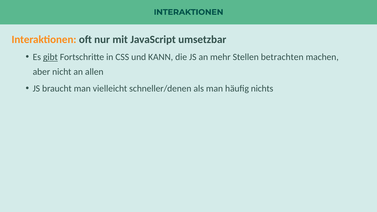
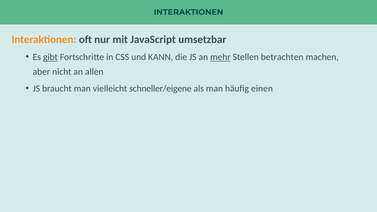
mehr underline: none -> present (220, 57)
schneller/denen: schneller/denen -> schneller/eigene (160, 88)
nichts: nichts -> einen (262, 88)
